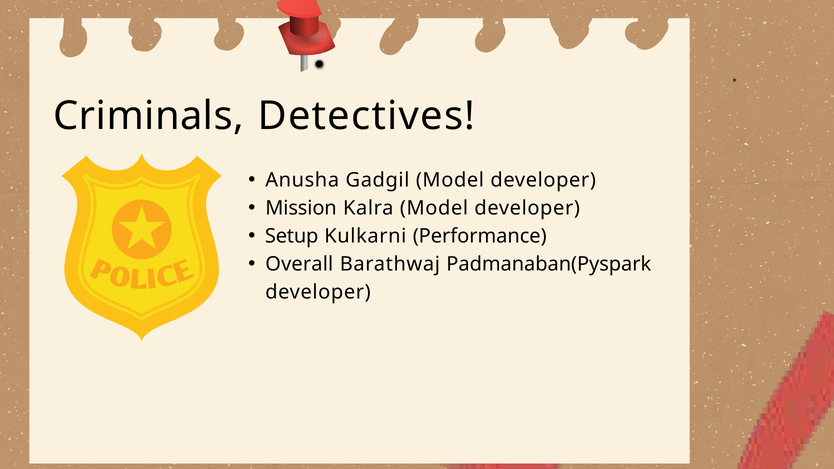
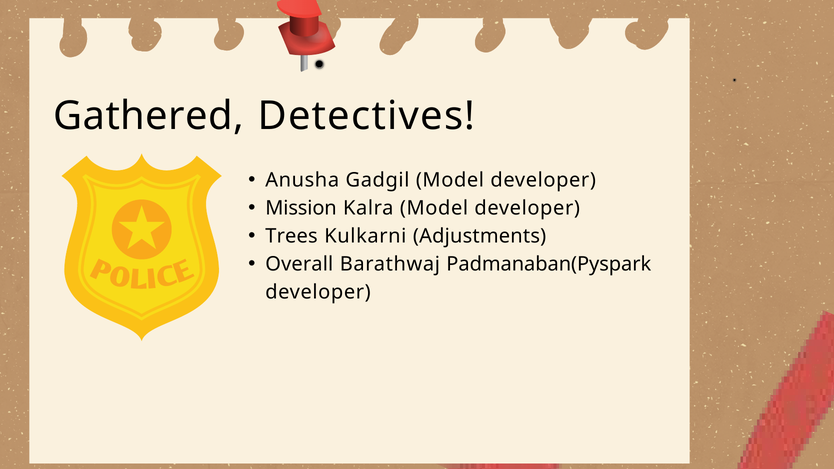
Criminals: Criminals -> Gathered (149, 116)
Setup: Setup -> Trees (291, 236)
Performance: Performance -> Adjustments (480, 236)
